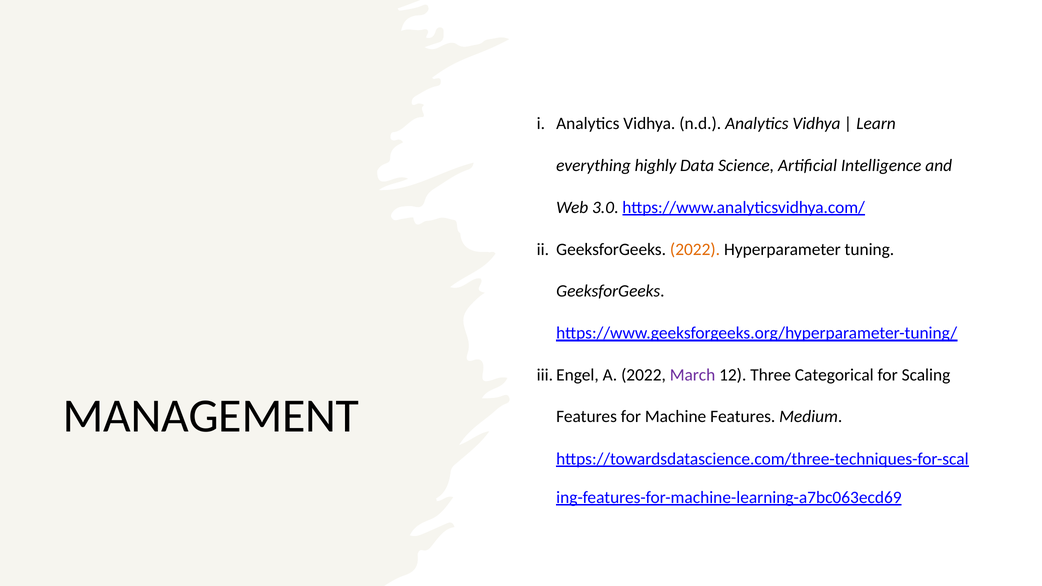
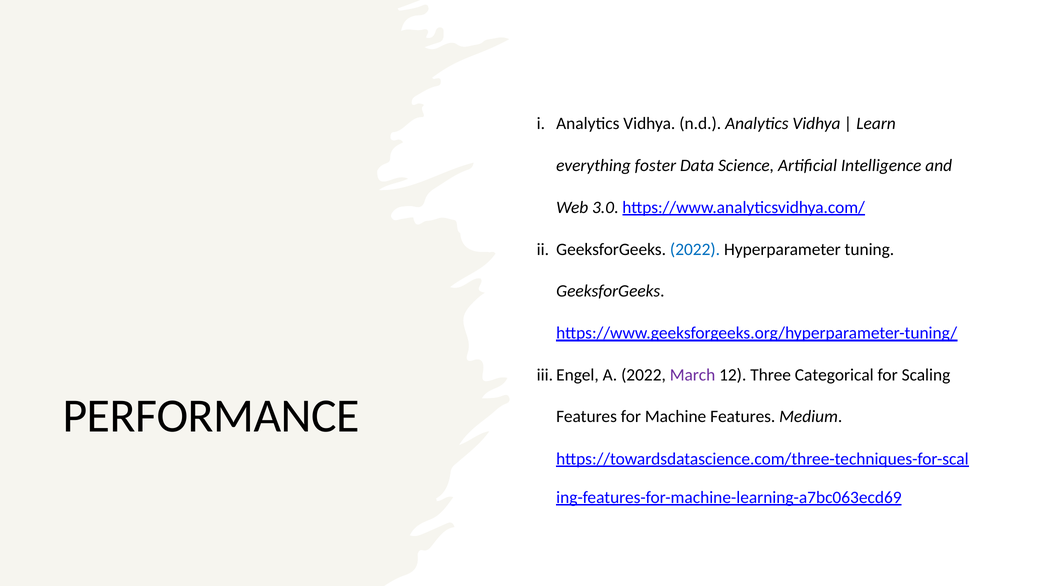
highly: highly -> foster (655, 165)
2022 colour: orange -> blue (695, 249)
MANAGEMENT: MANAGEMENT -> PERFORMANCE (211, 416)
